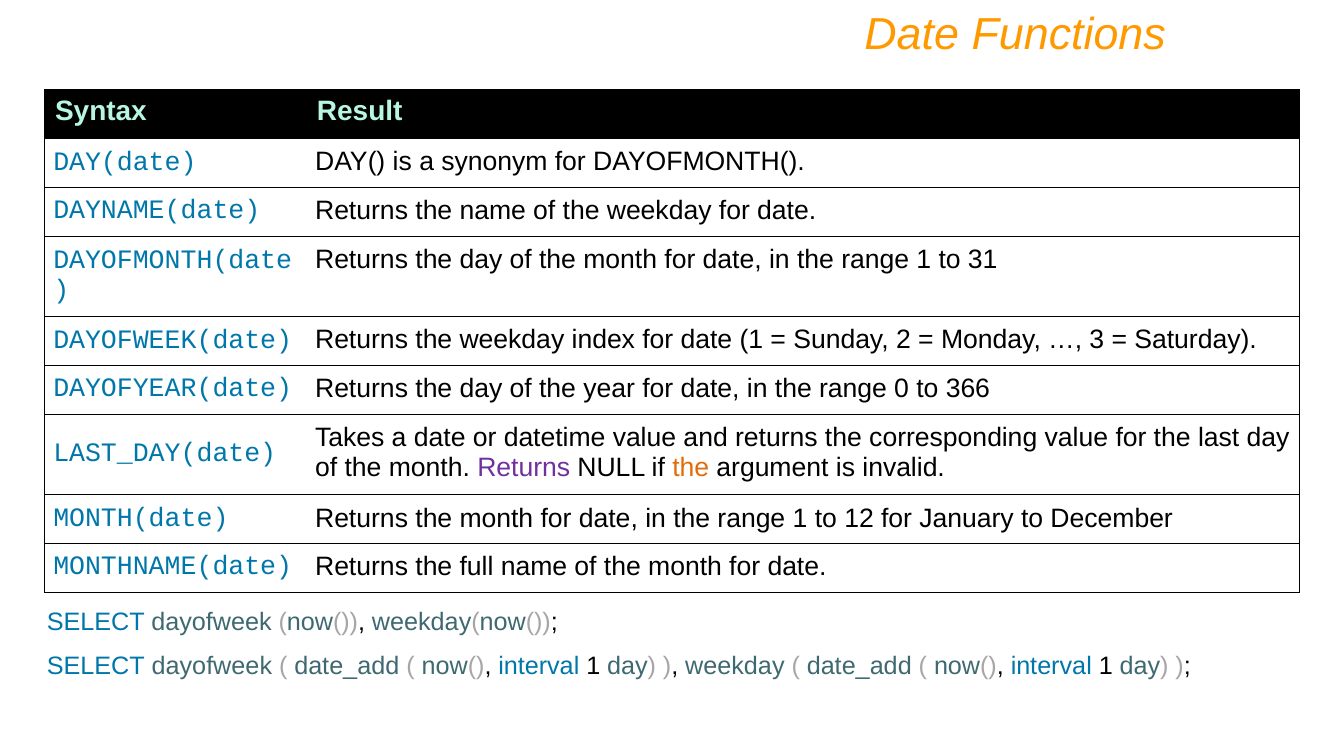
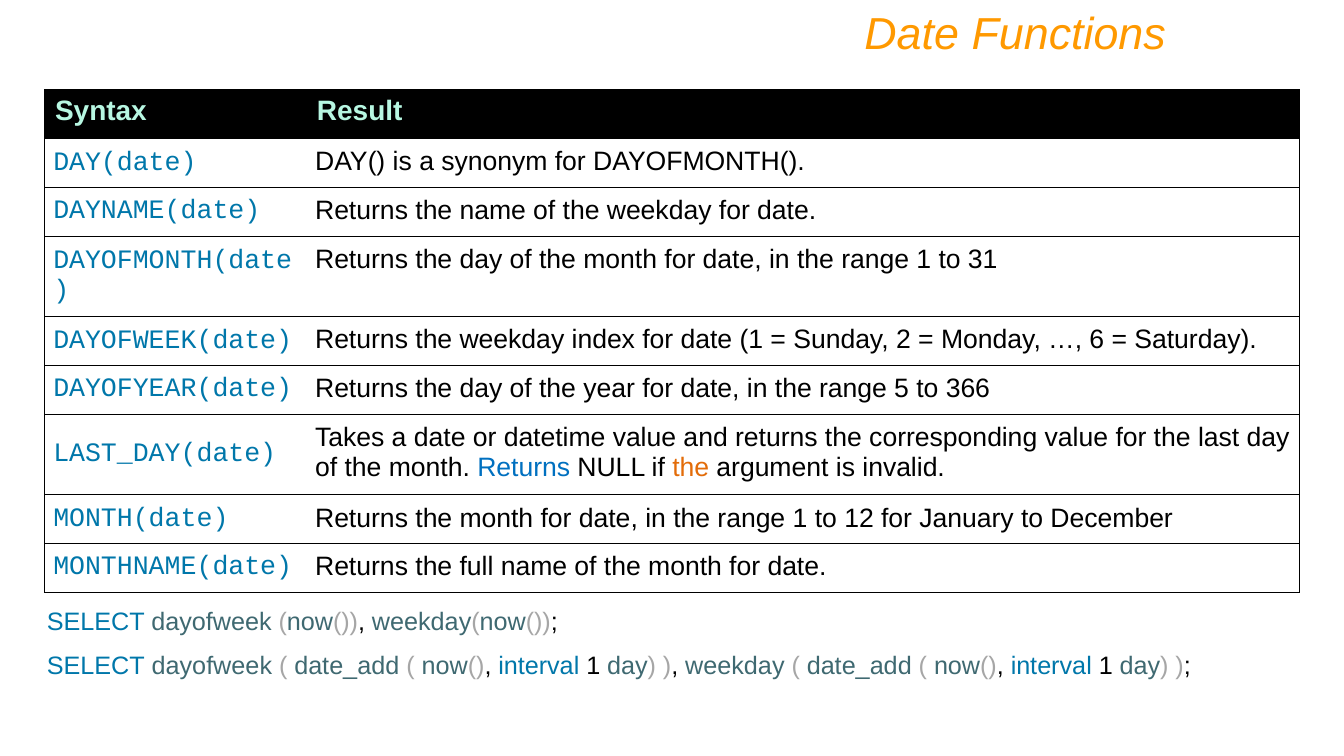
3: 3 -> 6 (1097, 340)
0: 0 -> 5 (902, 389)
Returns colour: purple -> blue (524, 467)
